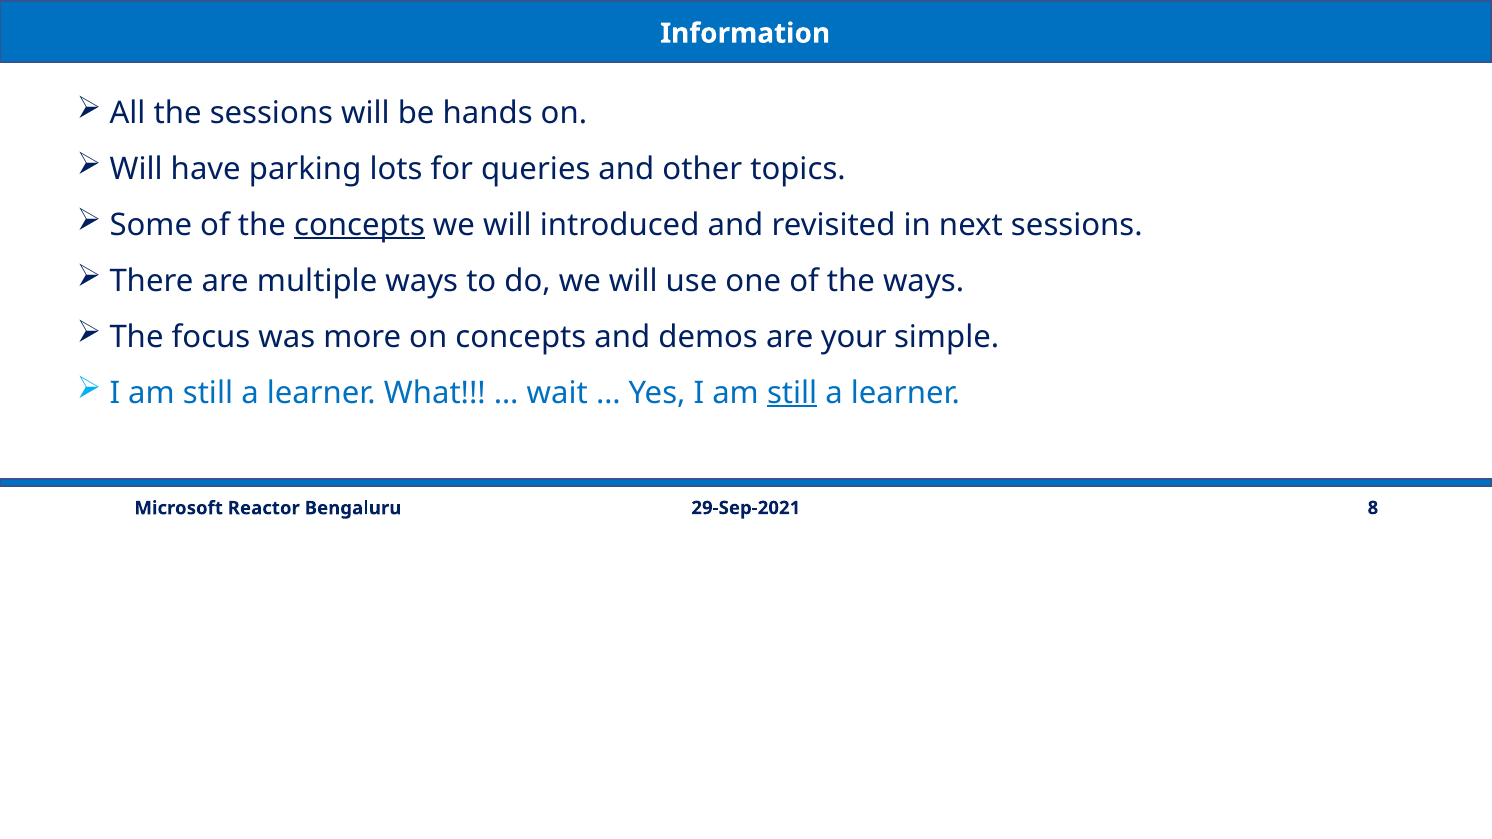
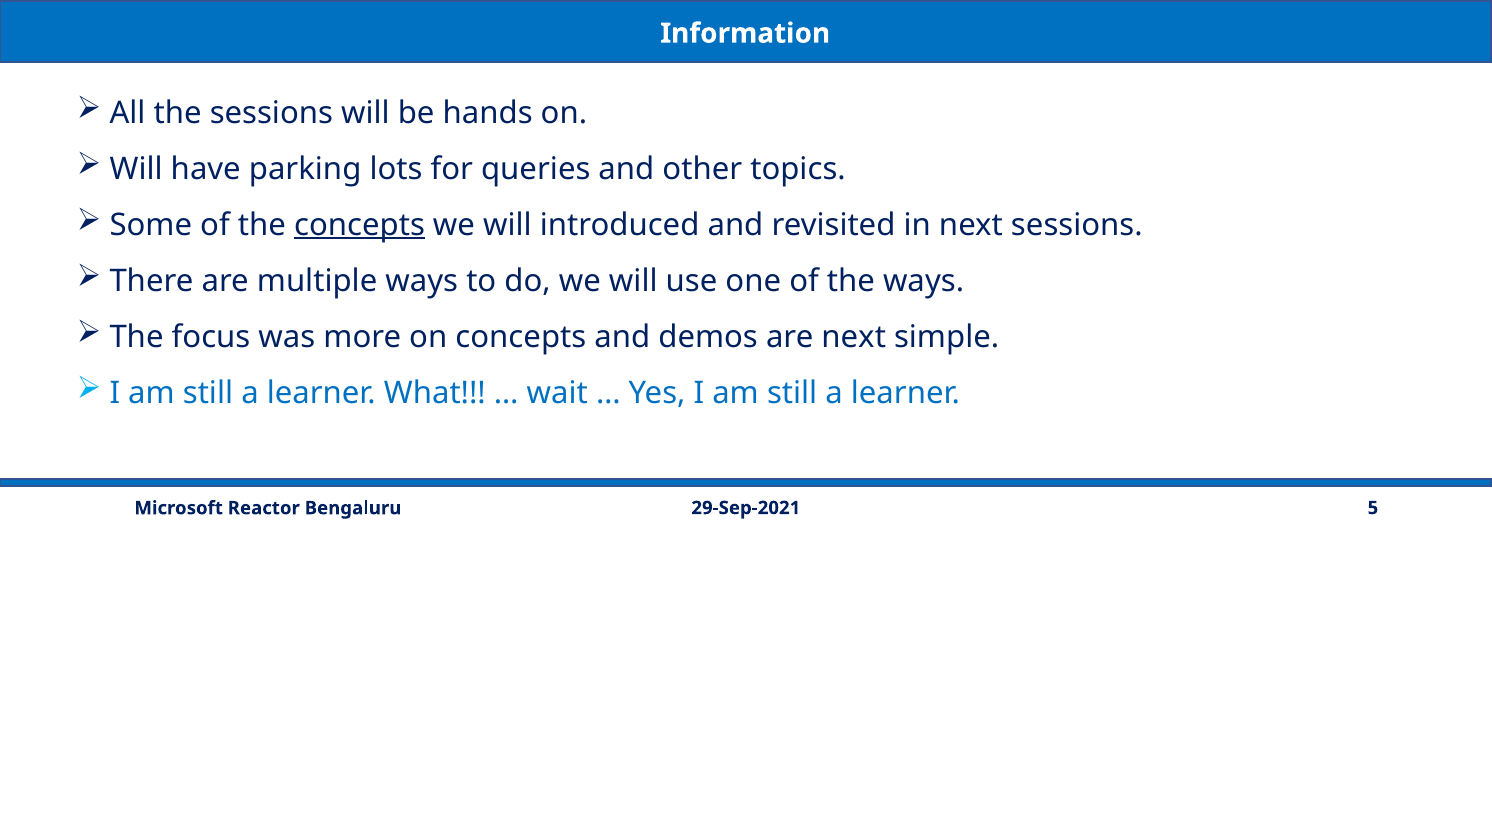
are your: your -> next (854, 337)
still underline: present -> none (792, 393)
8: 8 -> 5 (1373, 508)
